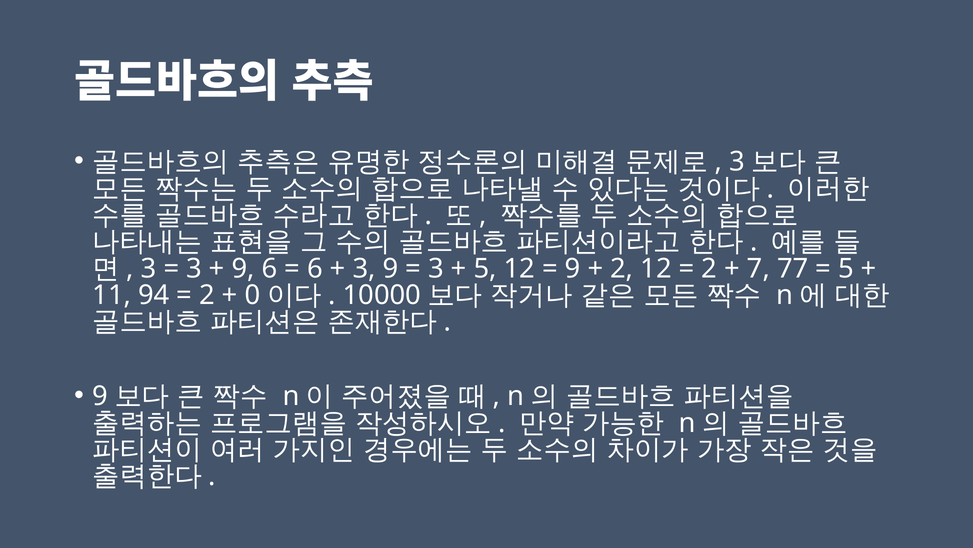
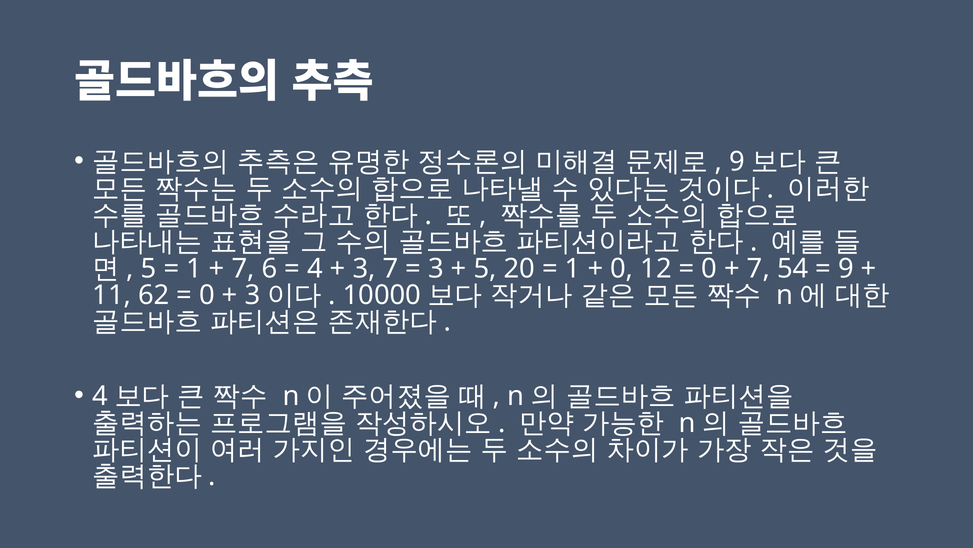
3: 3 -> 9 (737, 162)
3: 3 -> 5 (149, 268)
3: 3 -> 1 (194, 268)
9: 9 -> 7 (243, 268)
6: 6 -> 4 (315, 268)
3 9: 9 -> 7 (391, 268)
5 12: 12 -> 20 (519, 268)
9: 9 -> 1 (573, 268)
2: 2 -> 0 (622, 268)
2: 2 -> 0 (709, 268)
77: 77 -> 54 (793, 268)
5: 5 -> 9 (846, 268)
94: 94 -> 62 (154, 295)
2: 2 -> 0 (207, 295)
0: 0 -> 3 (252, 295)
9: 9 -> 4 (100, 396)
